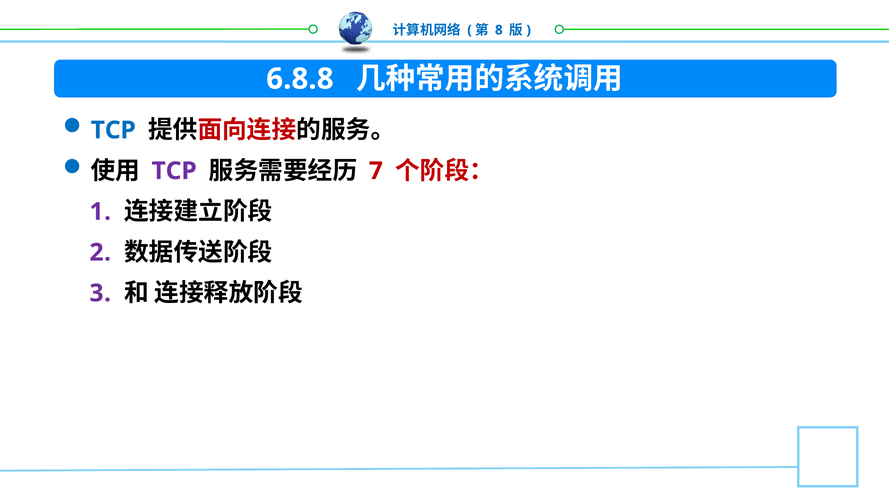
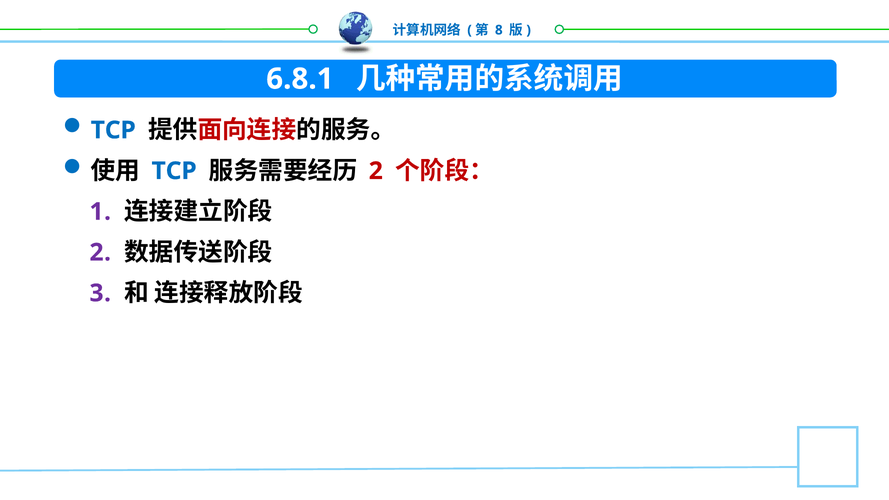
6.8.8: 6.8.8 -> 6.8.1 (300, 79)
TCP colour: purple -> blue (174, 171)
7: 7 -> 2 (376, 171)
